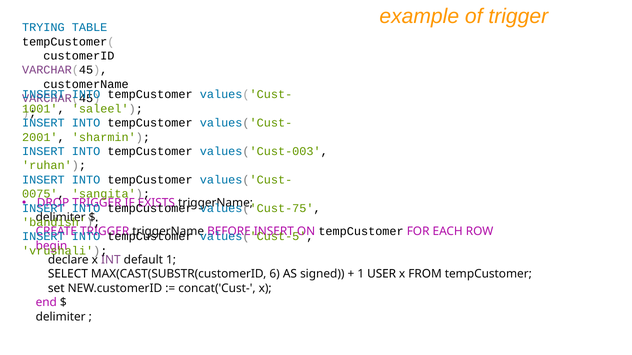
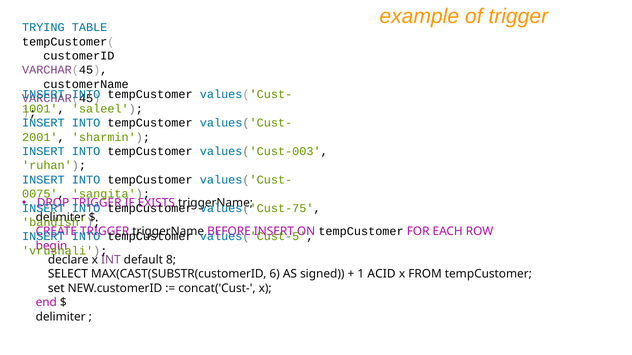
default 1: 1 -> 8 (171, 260)
USER: USER -> ACID (382, 274)
